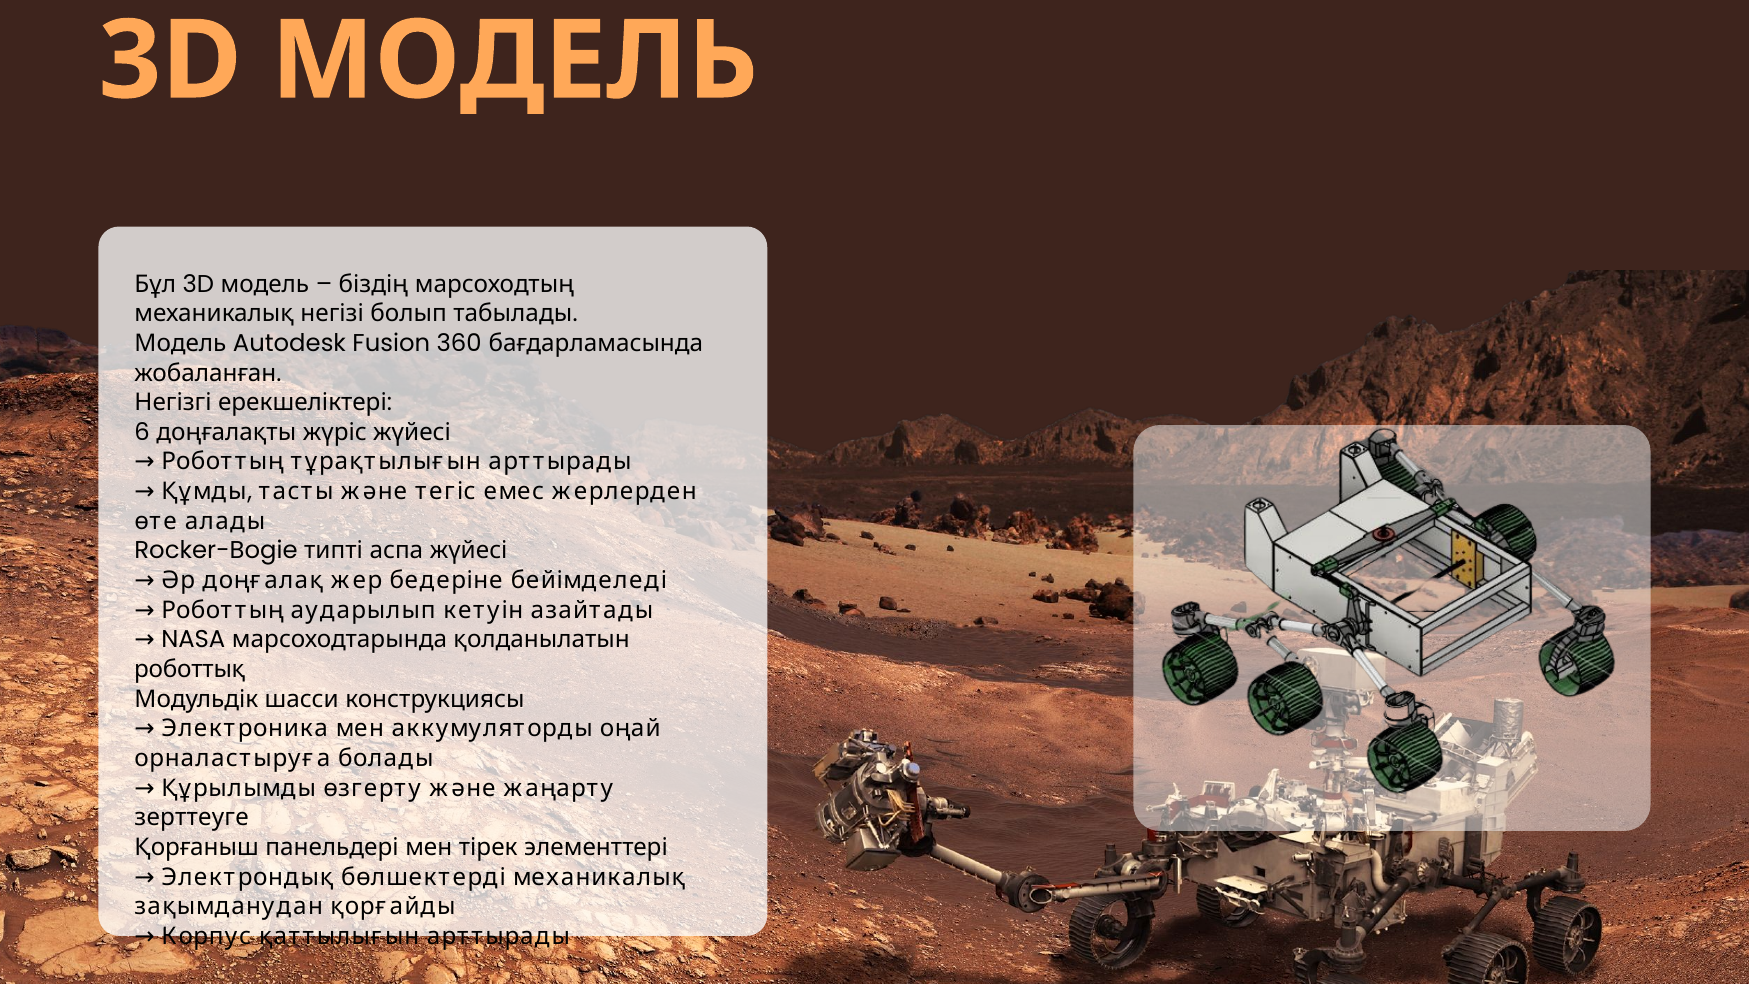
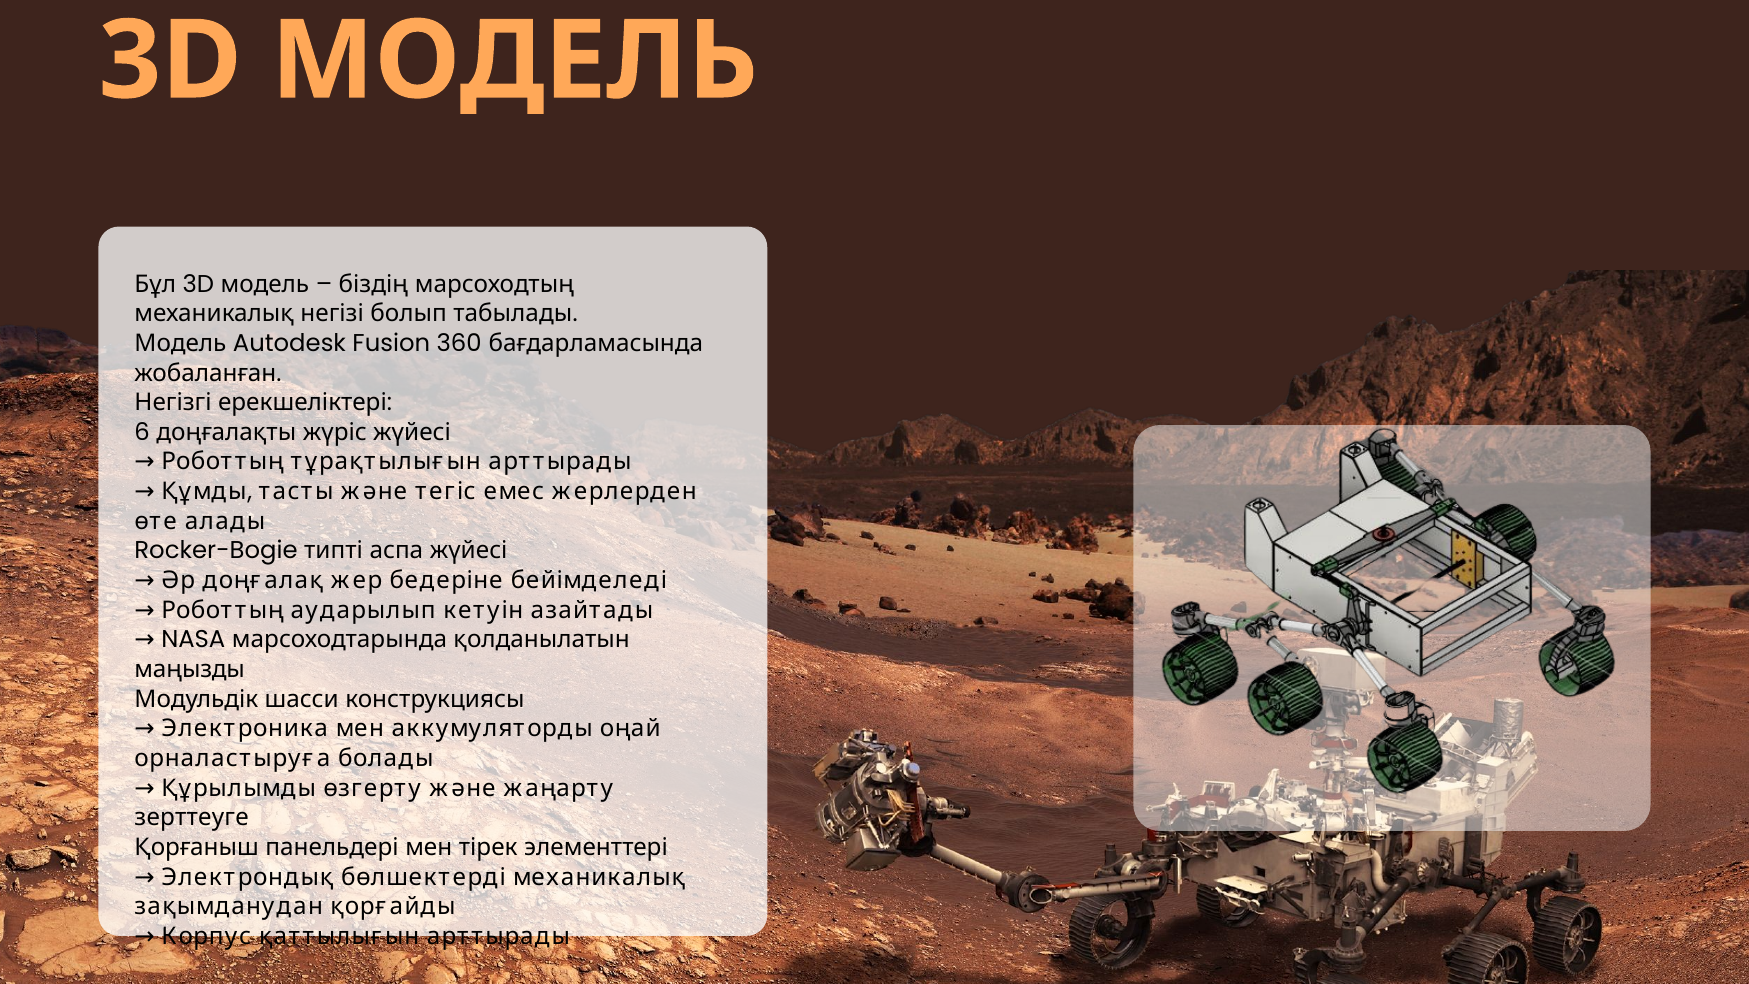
роботтық: роботтық -> маңызды (190, 669)
